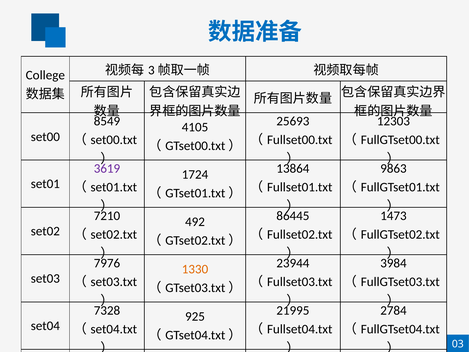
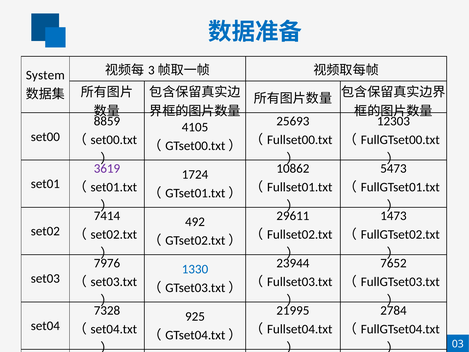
College: College -> System (45, 75)
8549: 8549 -> 8859 (107, 121)
13864: 13864 -> 10862 (293, 168)
9863: 9863 -> 5473 (393, 168)
7210: 7210 -> 7414 (107, 216)
86445: 86445 -> 29611 (293, 216)
3984: 3984 -> 7652 (393, 263)
1330 colour: orange -> blue (195, 269)
